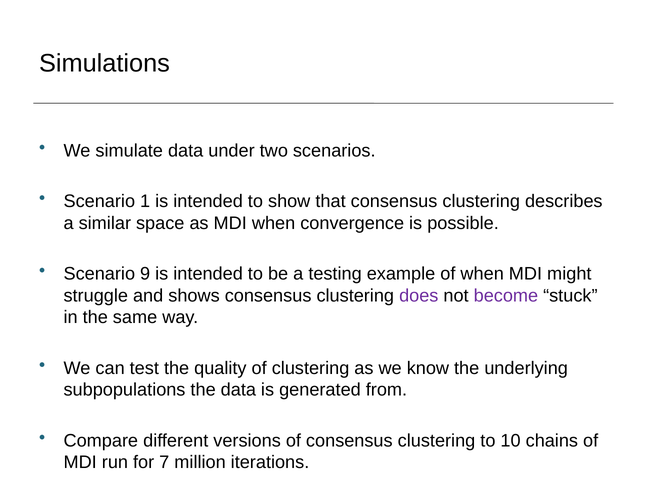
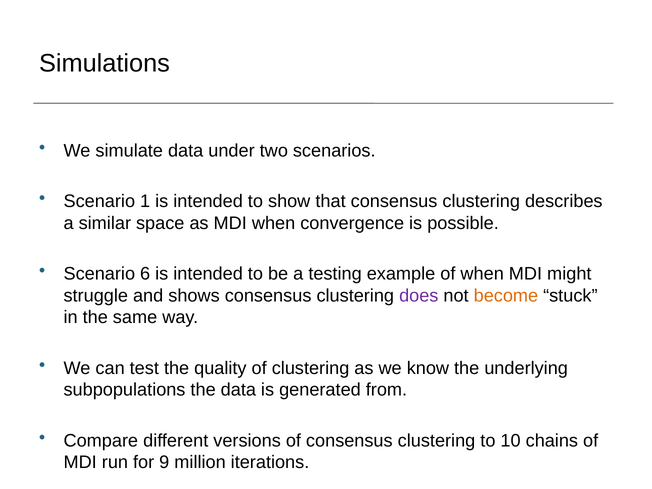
9: 9 -> 6 (145, 274)
become colour: purple -> orange (506, 296)
7: 7 -> 9 (164, 462)
